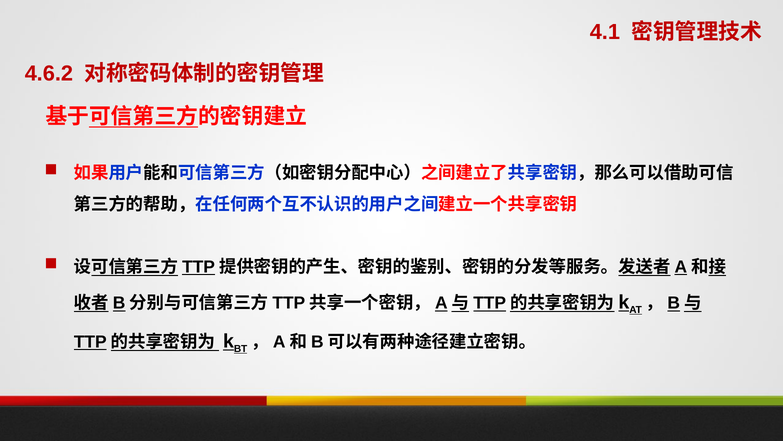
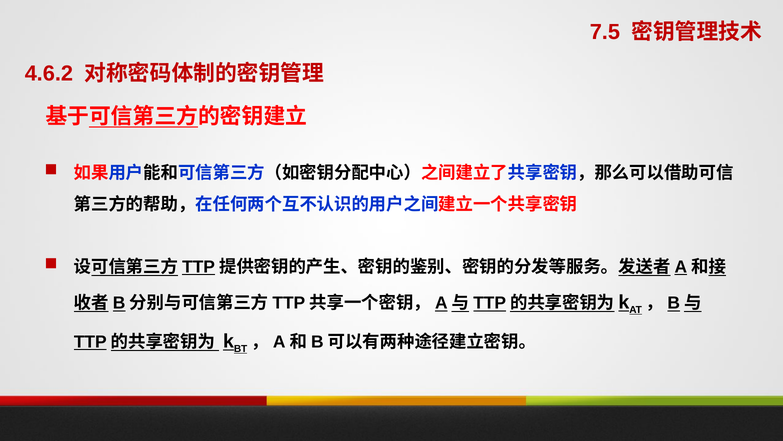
4.1: 4.1 -> 7.5 (605, 32)
